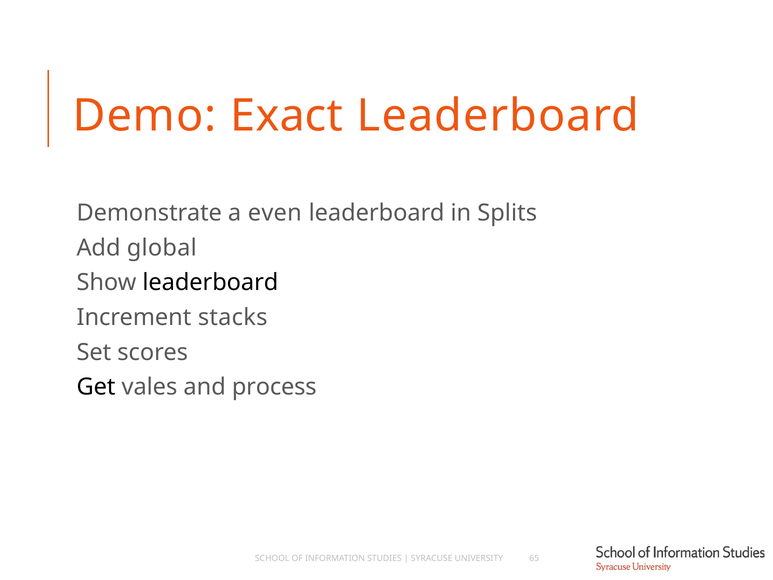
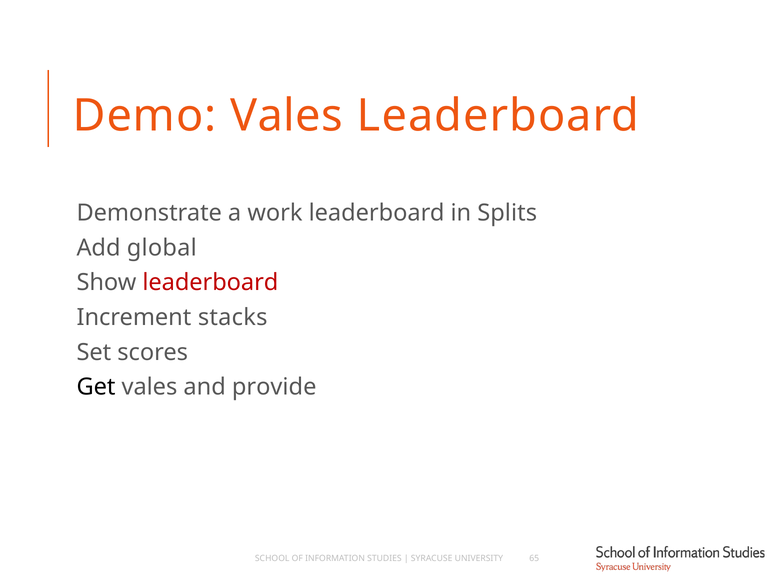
Demo Exact: Exact -> Vales (287, 116)
even: even -> work (275, 213)
leaderboard colour: black -> red (210, 283)
process: process -> provide (274, 387)
